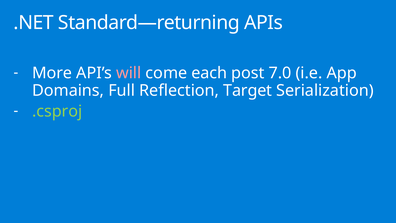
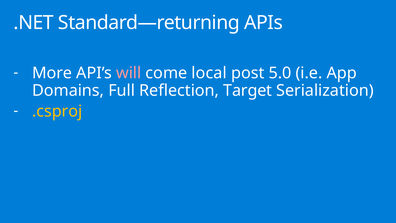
each: each -> local (209, 73)
7.0: 7.0 -> 5.0 (280, 73)
.csproj colour: light green -> yellow (57, 111)
